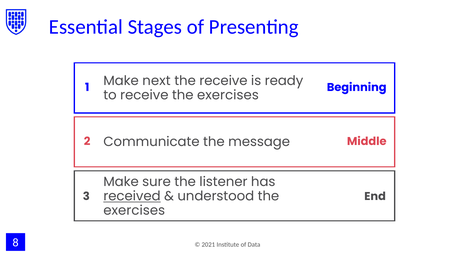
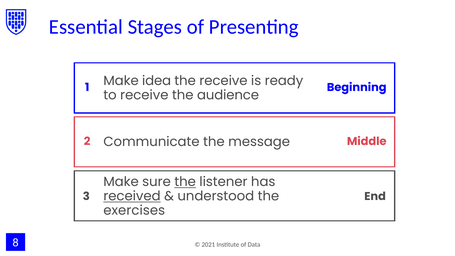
next: next -> idea (157, 81)
receive the exercises: exercises -> audience (228, 95)
the underline: none -> present (185, 182)
